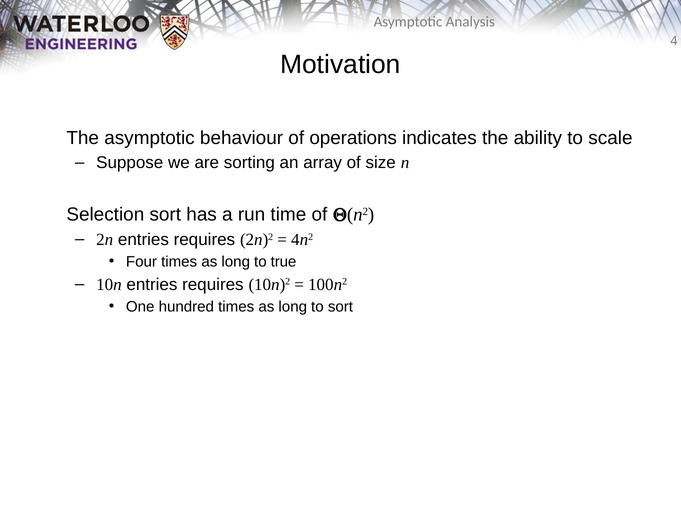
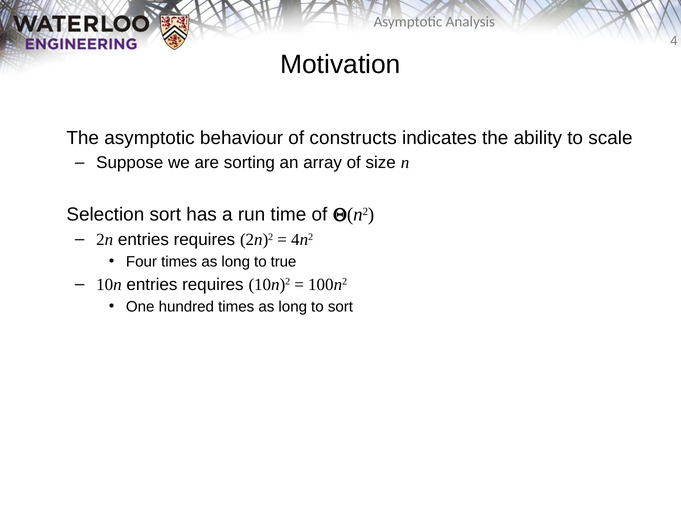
operations: operations -> constructs (353, 138)
